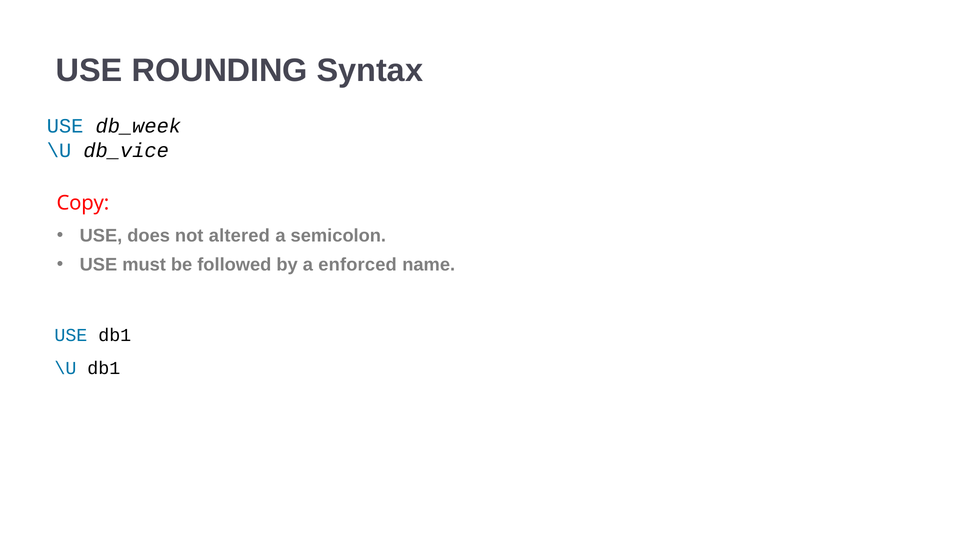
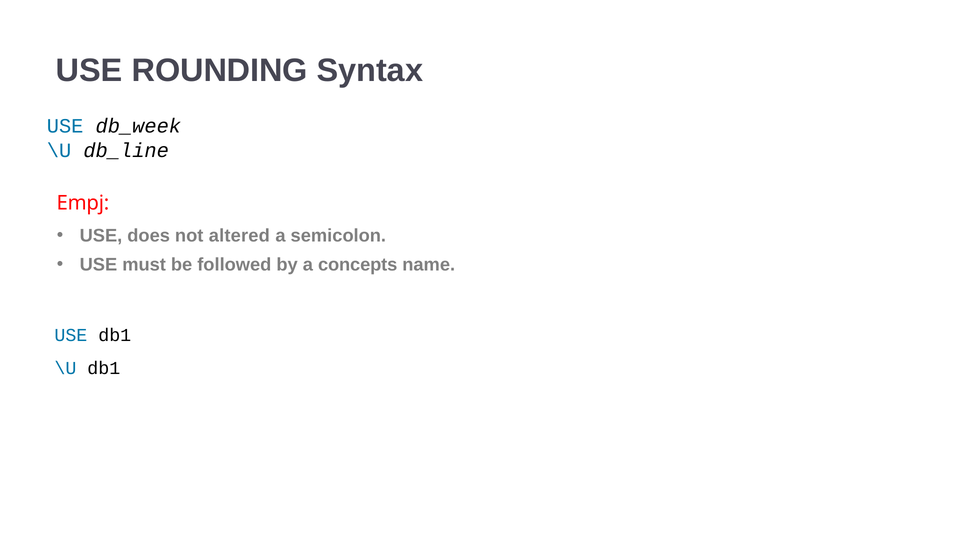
db_vice: db_vice -> db_line (126, 151)
Copy: Copy -> Empj (83, 203)
enforced: enforced -> concepts (358, 265)
